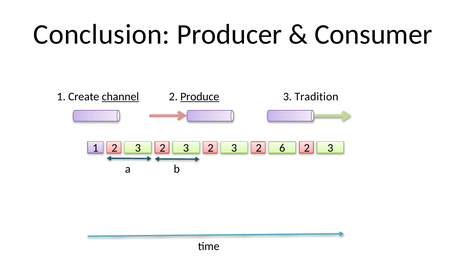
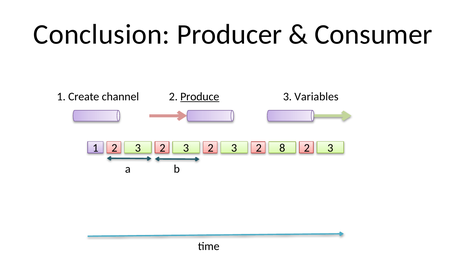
channel underline: present -> none (120, 97)
Tradition: Tradition -> Variables (316, 97)
6: 6 -> 8 (282, 148)
